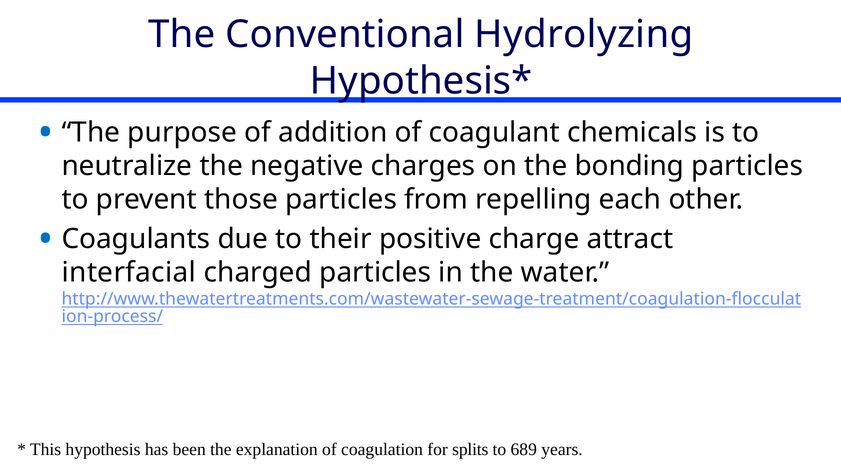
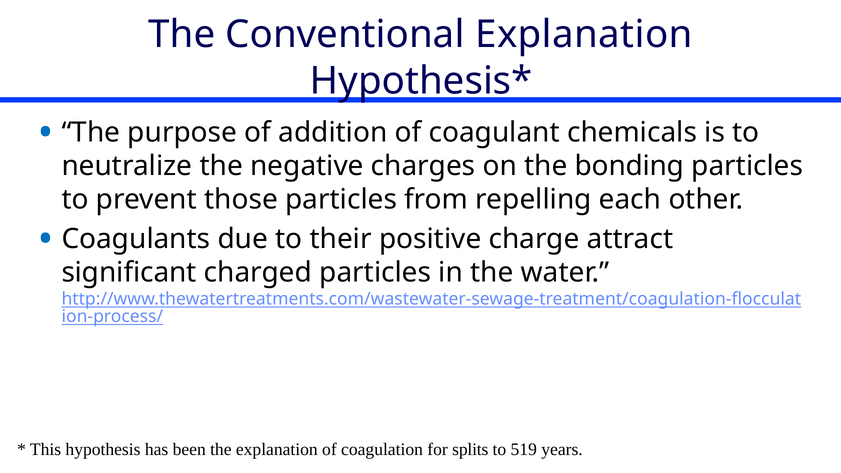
Conventional Hydrolyzing: Hydrolyzing -> Explanation (584, 35)
interfacial: interfacial -> significant (129, 273)
689: 689 -> 519 (524, 449)
